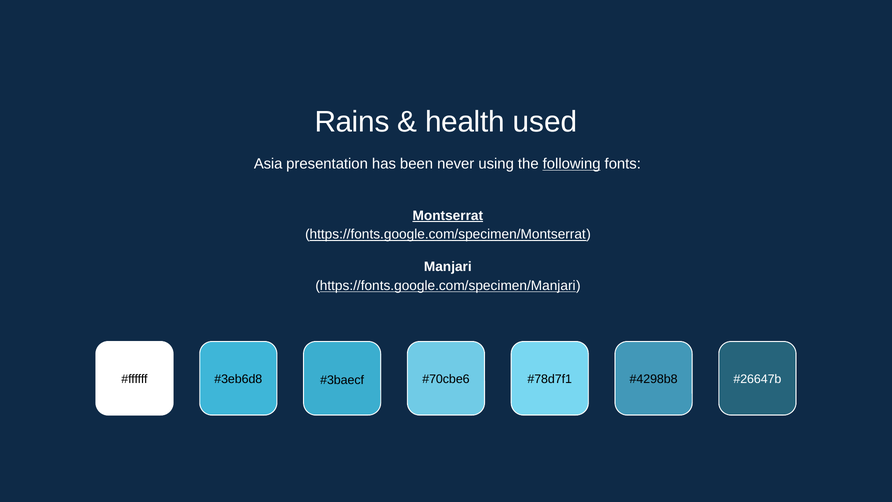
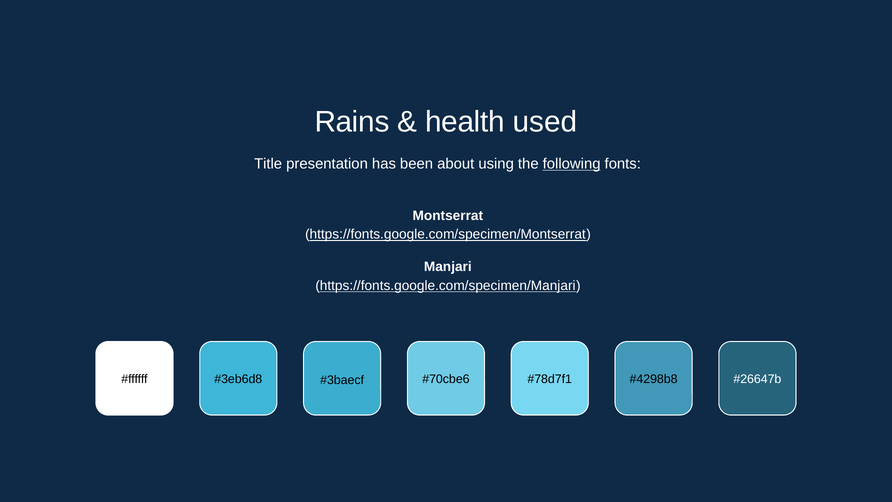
Asia: Asia -> Title (268, 164)
never: never -> about (456, 164)
Montserrat underline: present -> none (448, 216)
